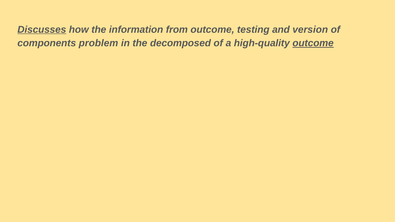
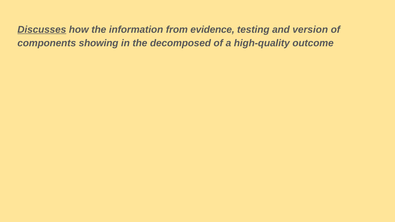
from outcome: outcome -> evidence (213, 30)
problem: problem -> showing (99, 43)
outcome underline: present -> none (313, 43)
